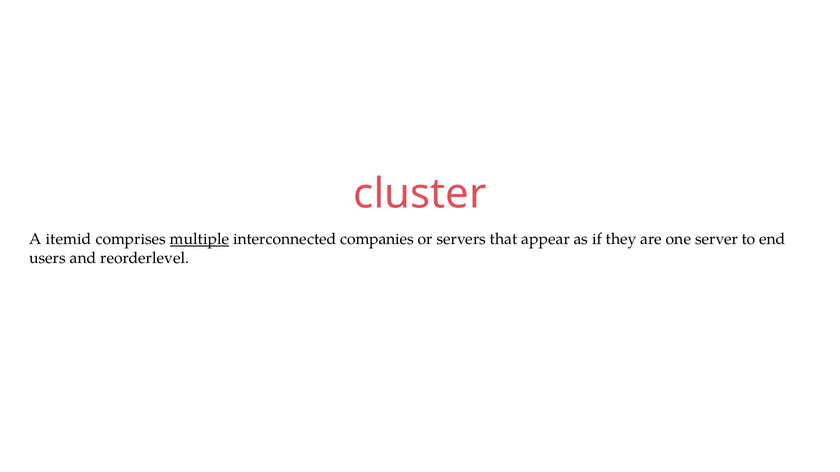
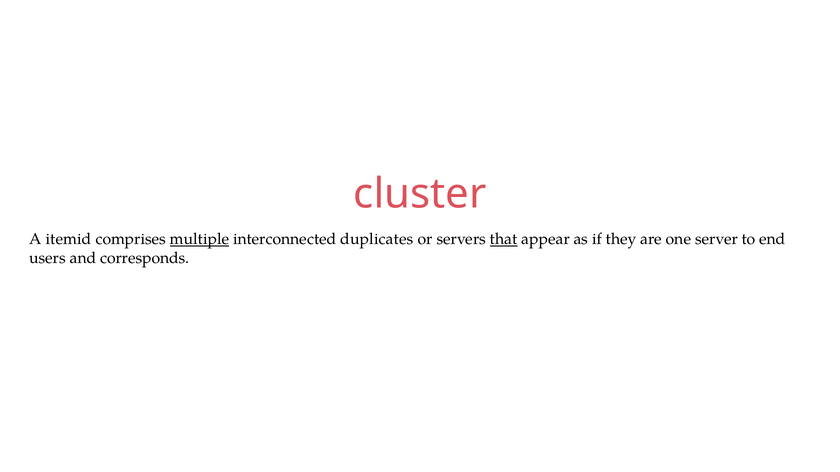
companies: companies -> duplicates (377, 239)
that underline: none -> present (504, 239)
reorderlevel: reorderlevel -> corresponds (145, 258)
